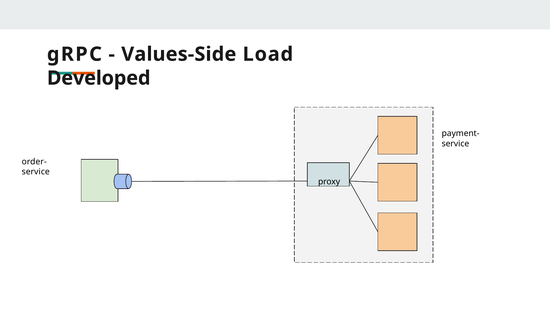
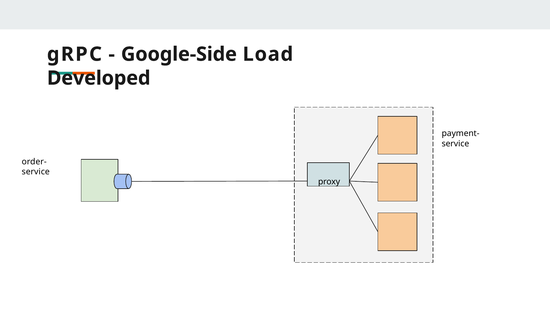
Values-Side: Values-Side -> Google-Side (179, 54)
